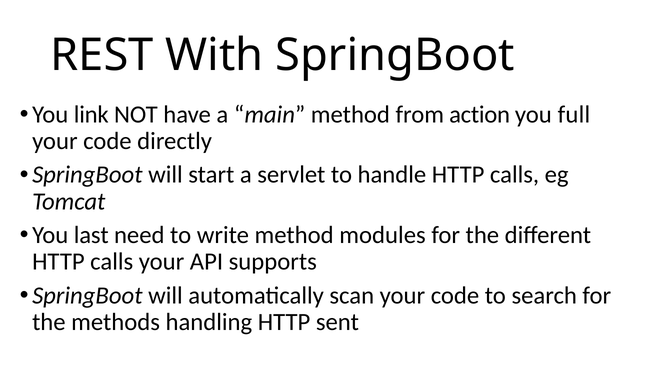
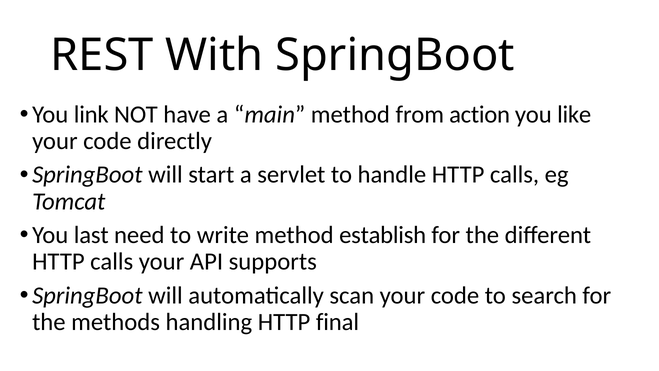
full: full -> like (574, 114)
modules: modules -> establish (383, 235)
sent: sent -> final (337, 322)
